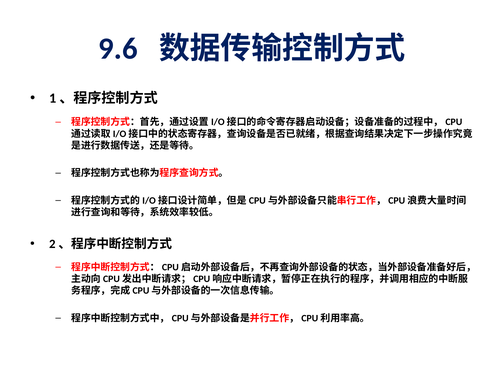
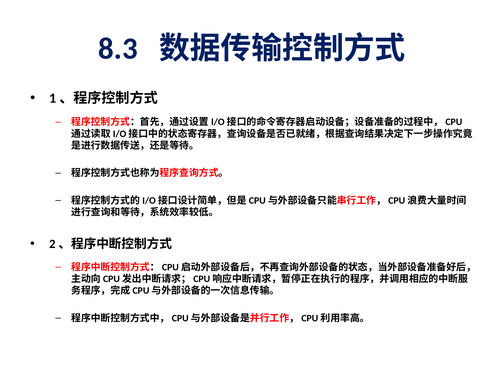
9.6: 9.6 -> 8.3 (118, 49)
